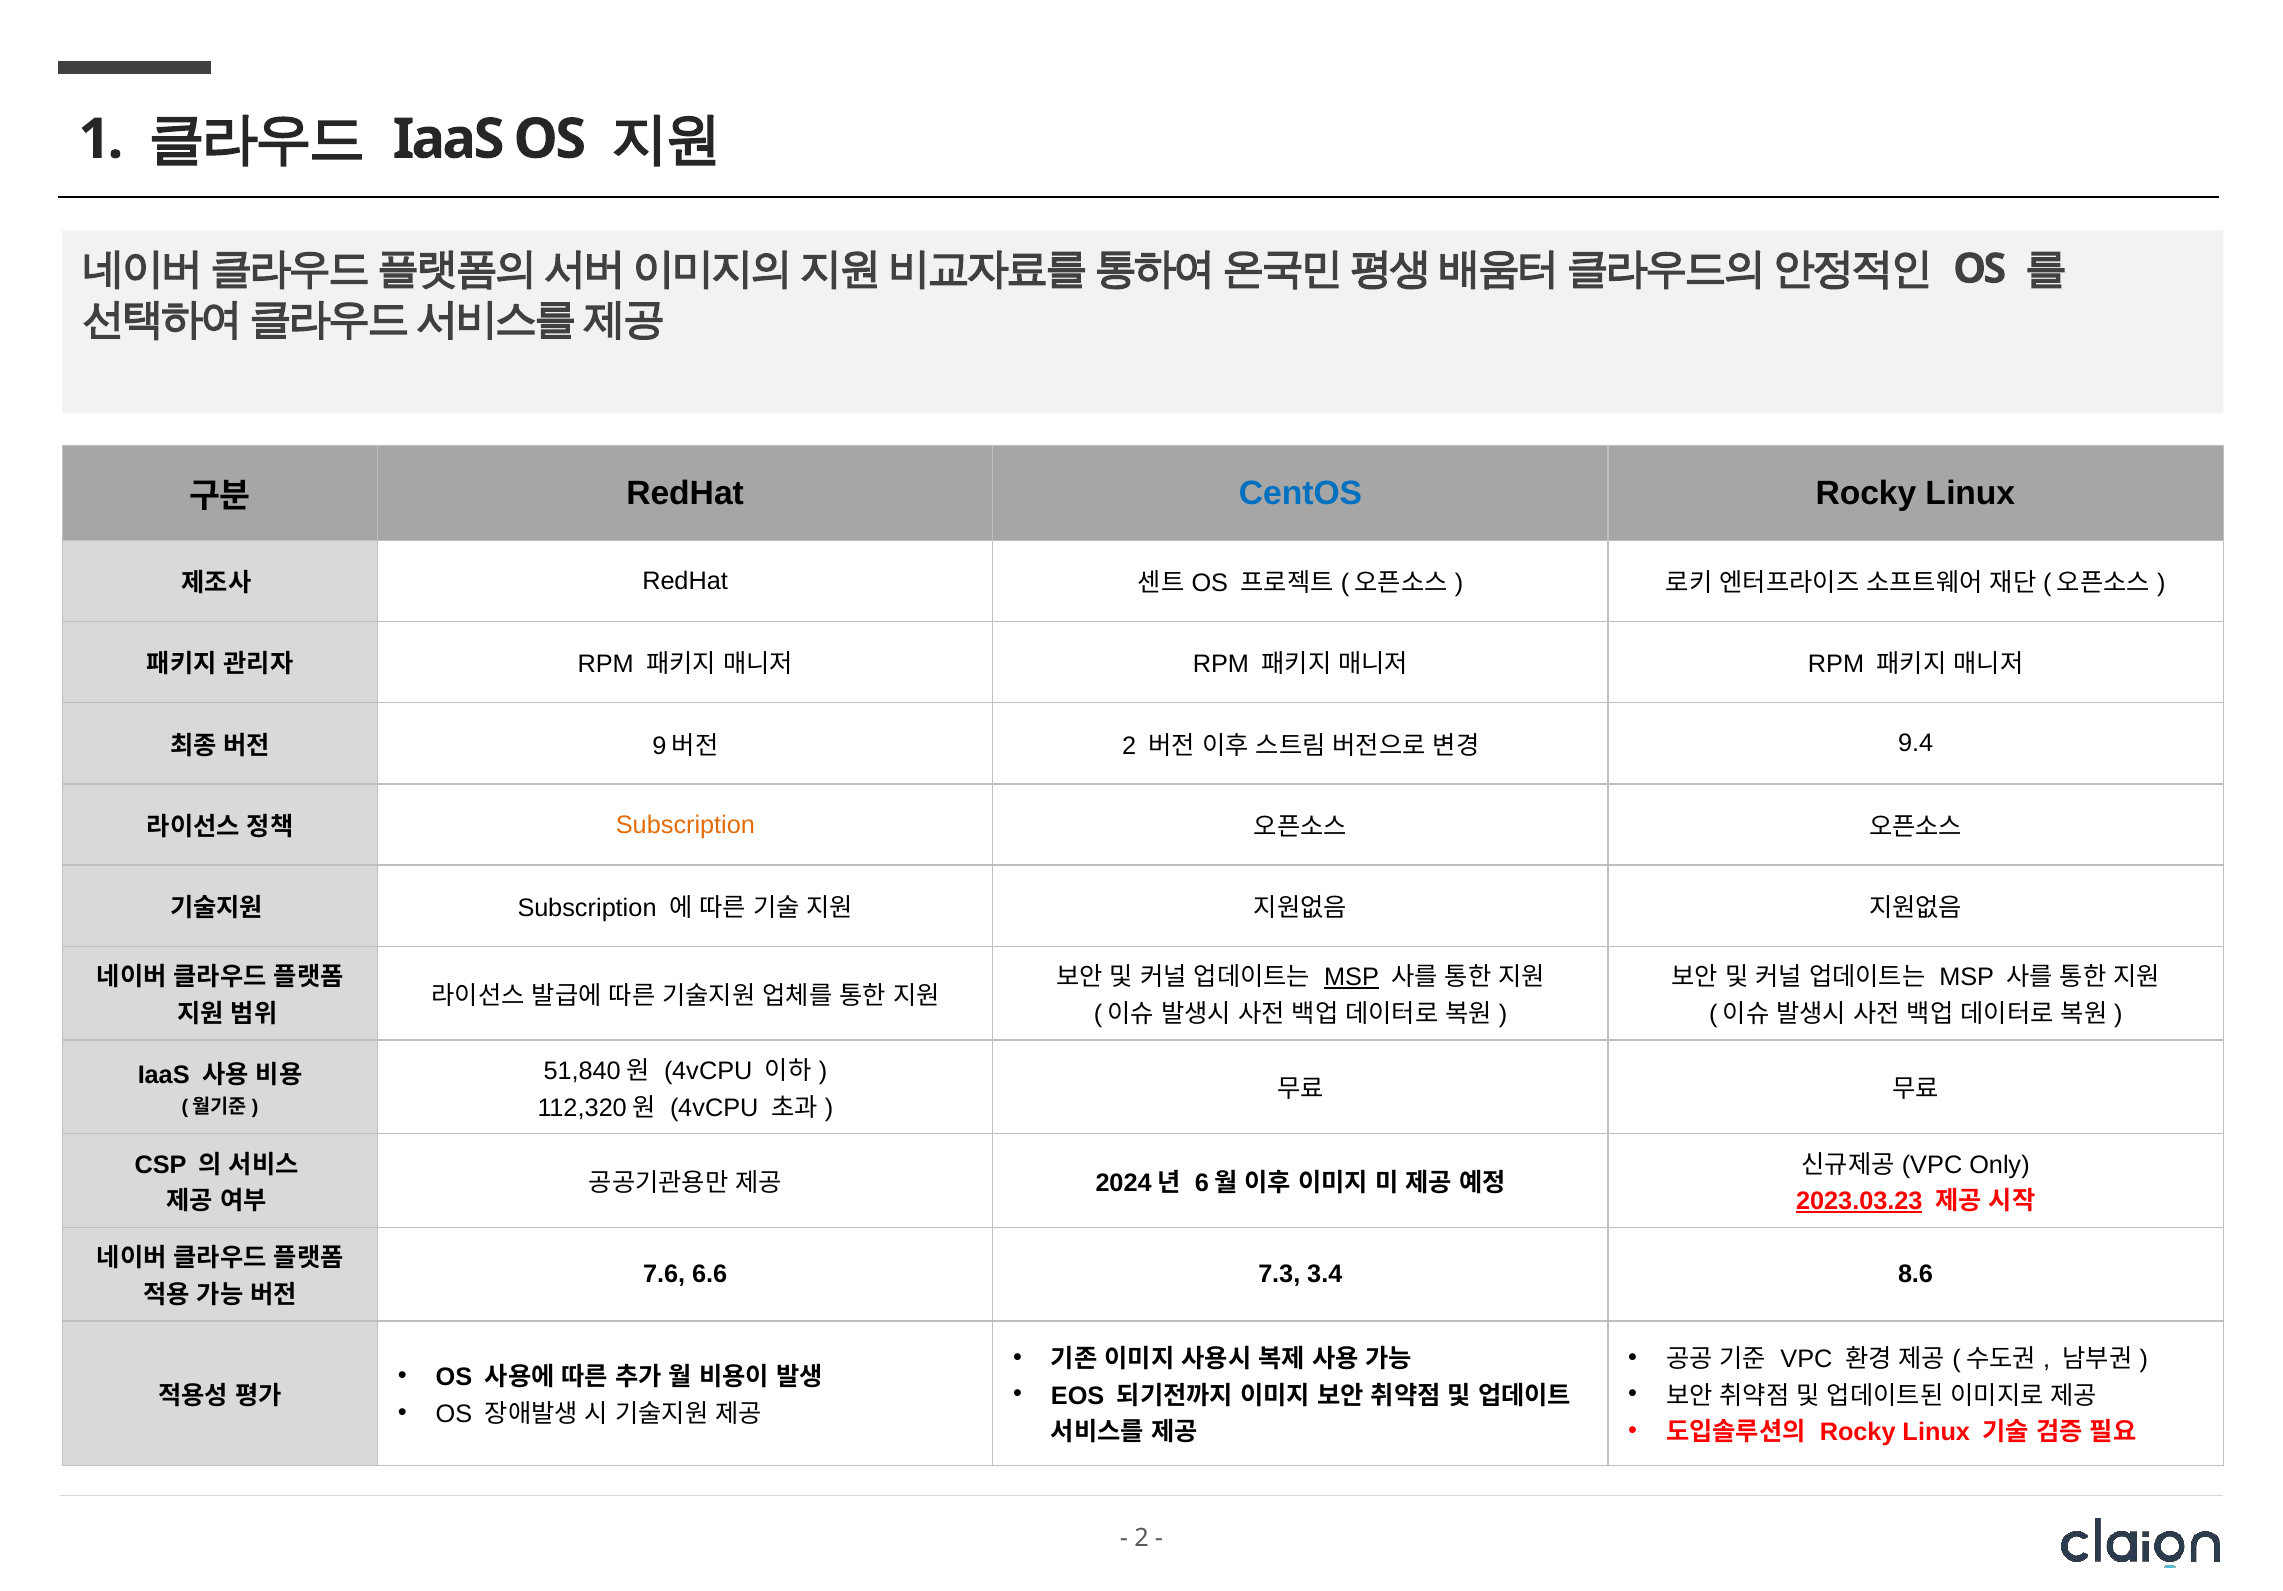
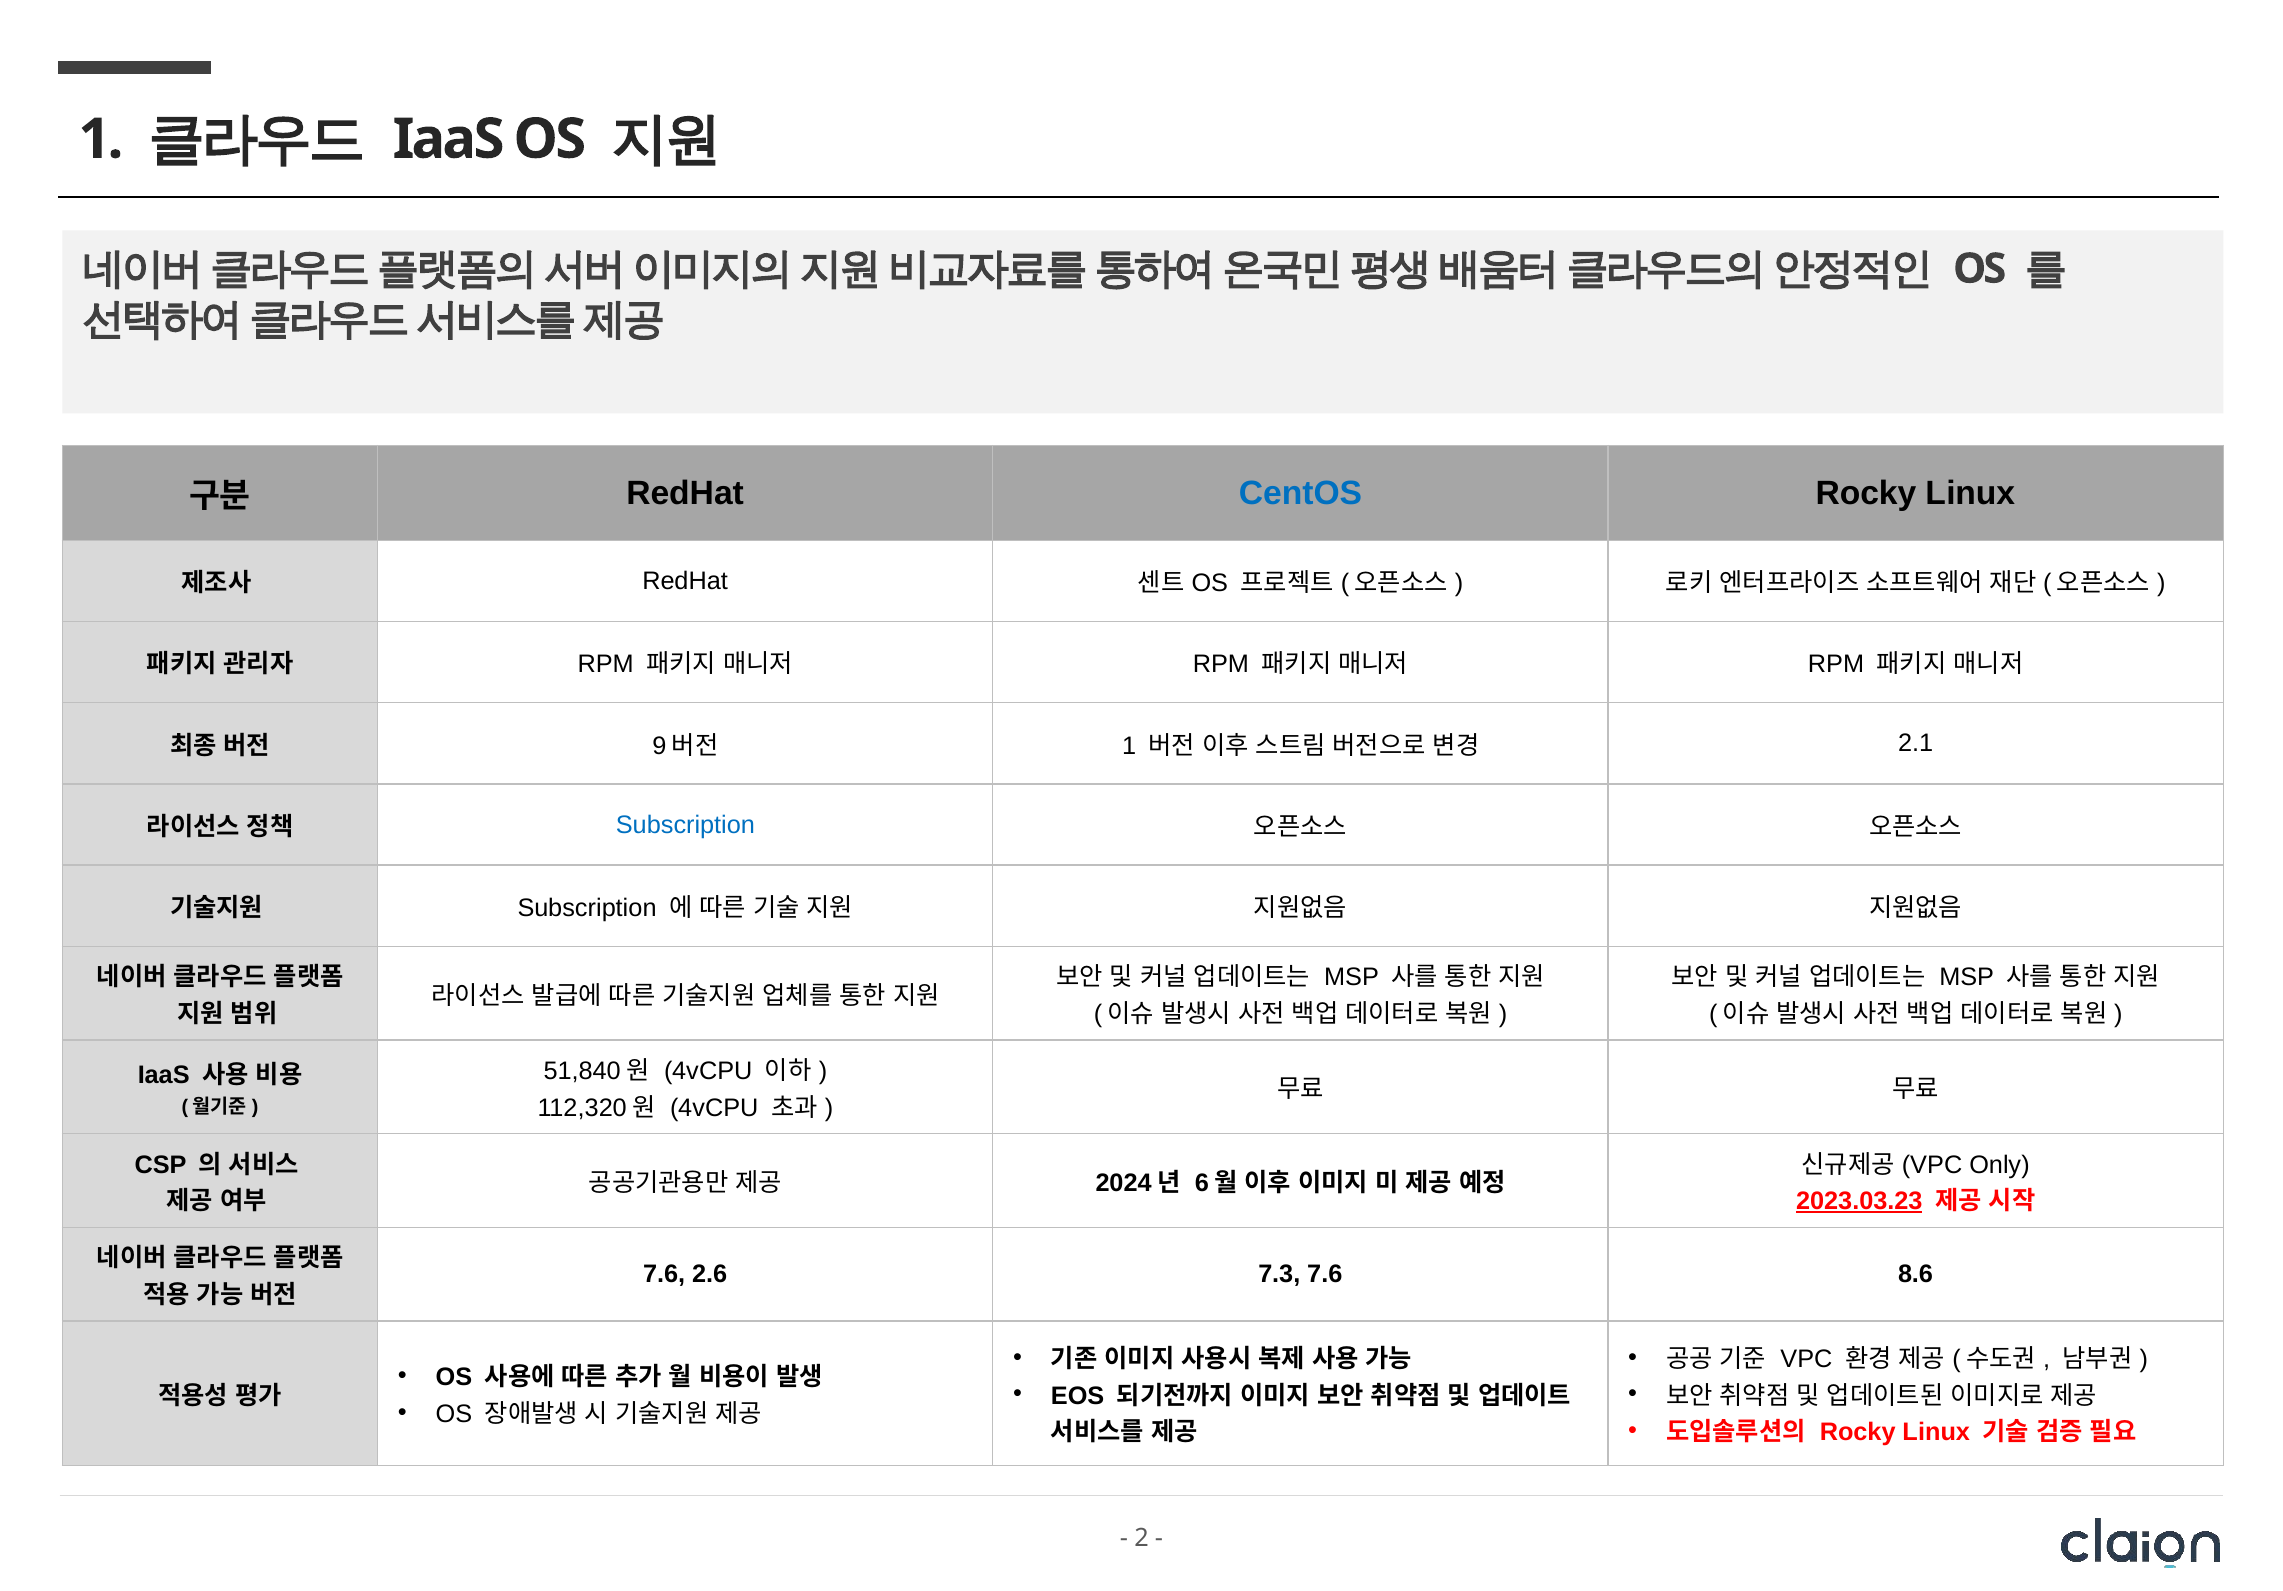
2: 2 -> 1 (1129, 746)
9.4: 9.4 -> 2.1 (1916, 744)
Subscription colour: orange -> blue (685, 825)
MSP underline: present -> none (1352, 977)
6.6: 6.6 -> 2.6 (710, 1274)
7.3 3.4: 3.4 -> 7.6 (1325, 1274)
